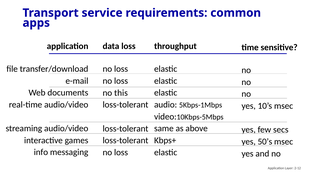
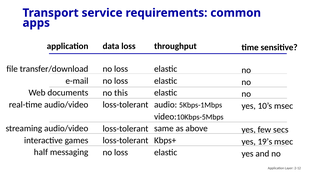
50’s: 50’s -> 19’s (265, 141)
info: info -> half (41, 152)
